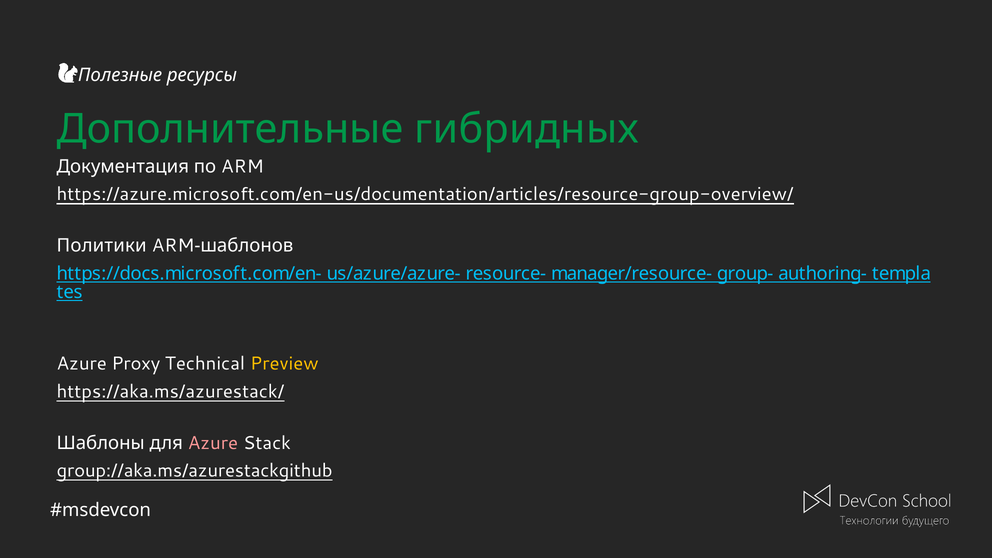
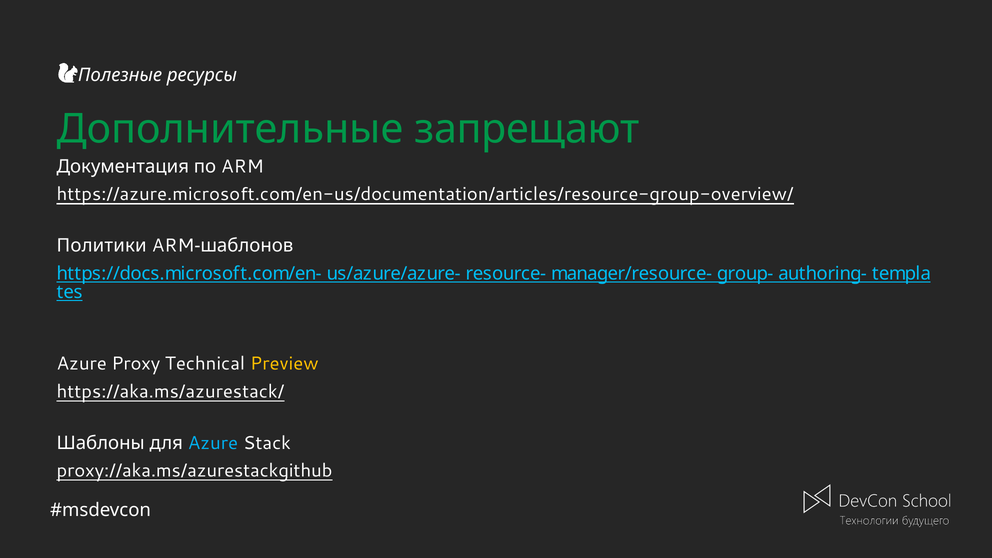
гибридных: гибридных -> запрещают (527, 129)
Azure colour: pink -> light blue (213, 443)
group://aka.ms/azurestackgithub: group://aka.ms/azurestackgithub -> proxy://aka.ms/azurestackgithub (194, 471)
